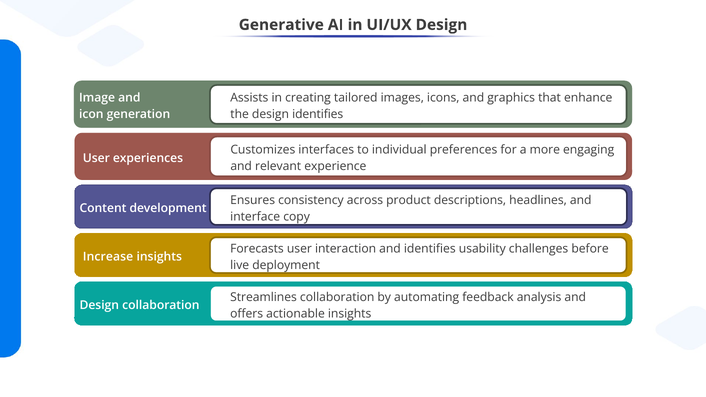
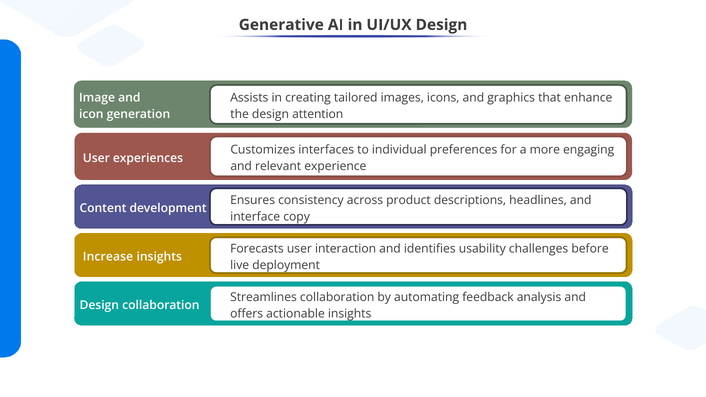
design identifies: identifies -> attention (318, 114)
